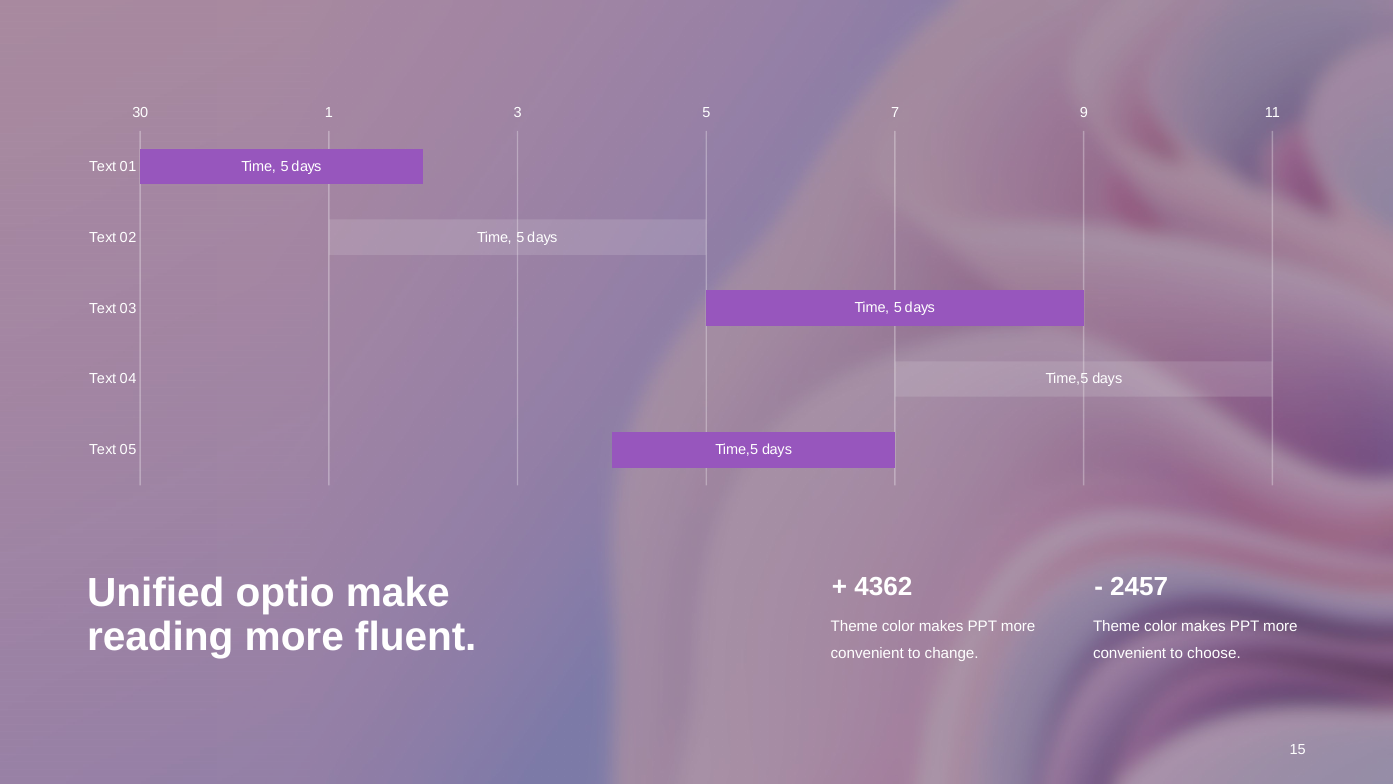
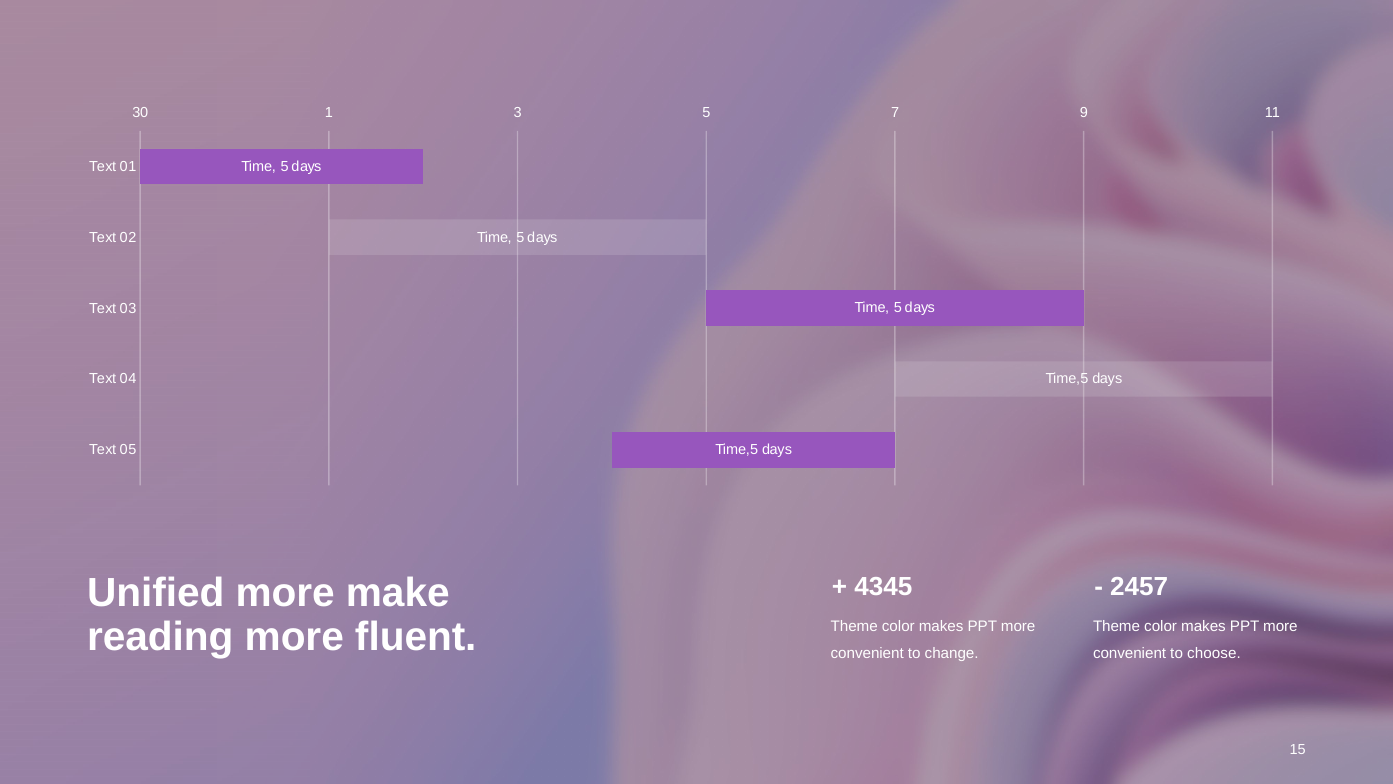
Unified optio: optio -> more (285, 593)
4362: 4362 -> 4345 (883, 587)
